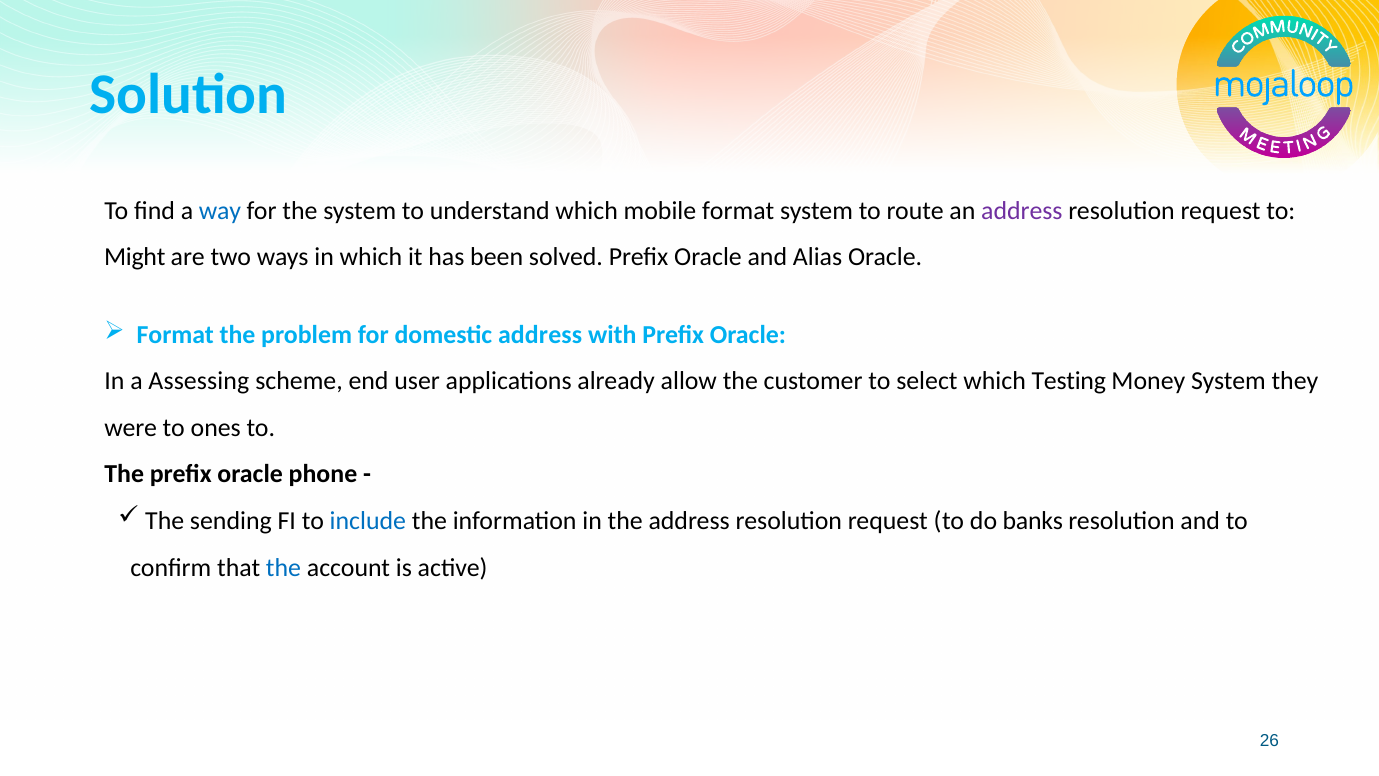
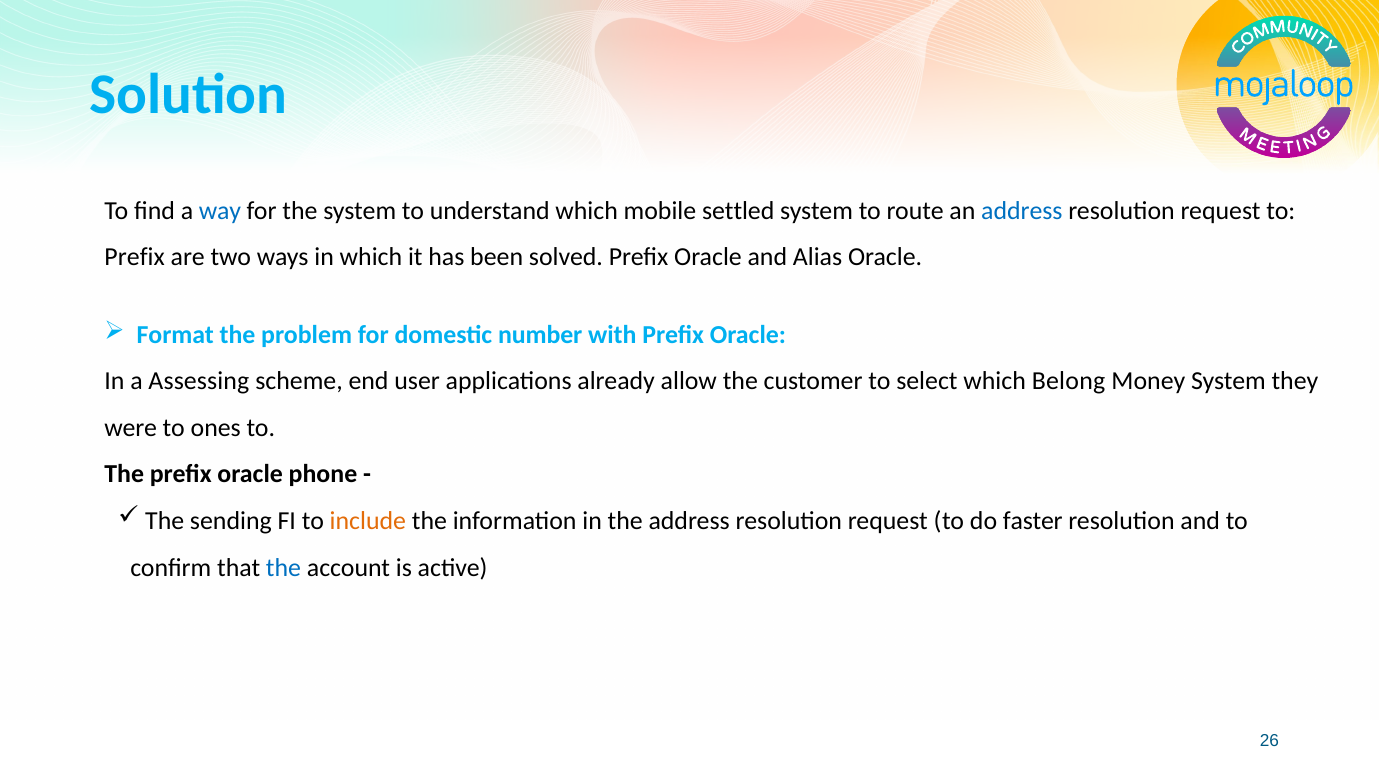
mobile format: format -> settled (738, 211)
address colour: purple -> blue (1022, 211)
Might: Might -> Prefix (135, 257)
domestic address: address -> number (540, 335)
Testing: Testing -> Belong (1069, 381)
include colour: blue -> orange (368, 521)
banks: banks -> faster (1033, 521)
